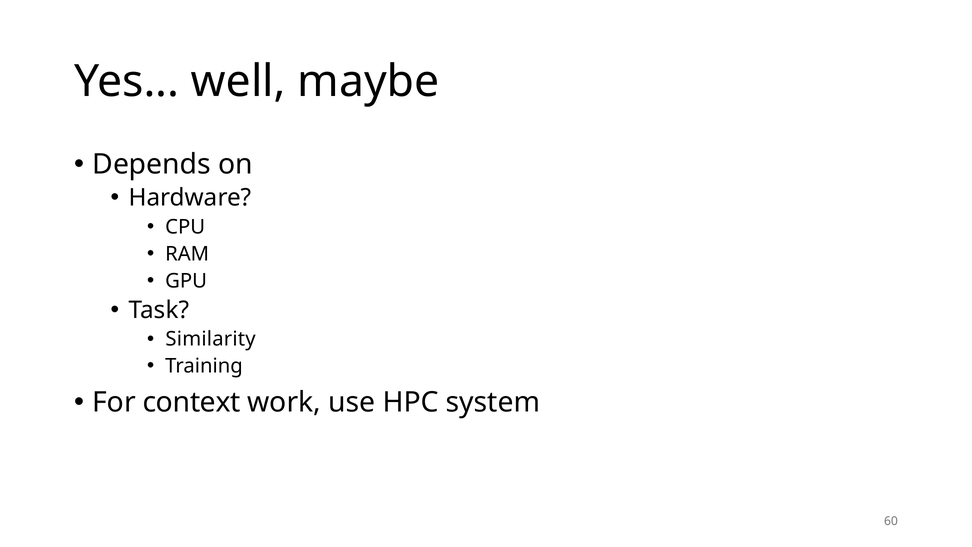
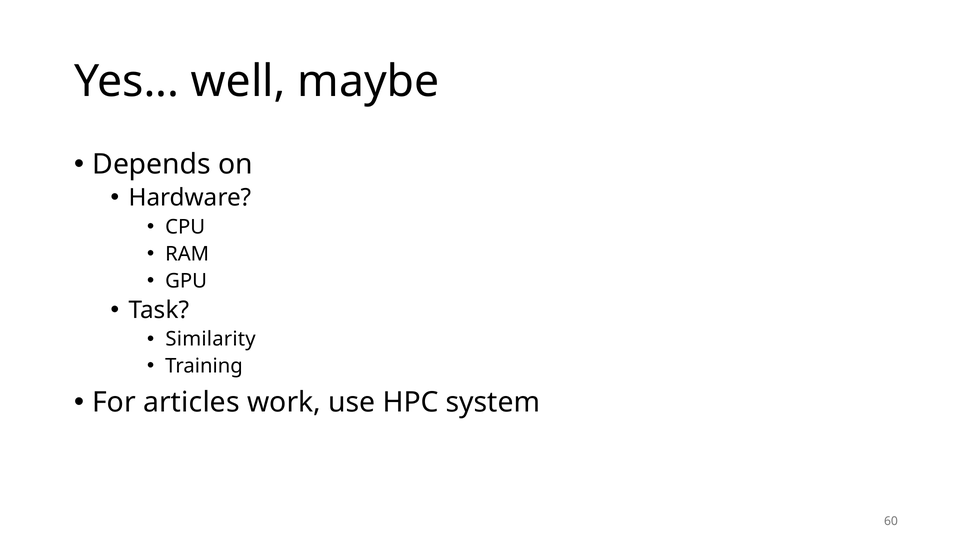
context: context -> articles (191, 402)
